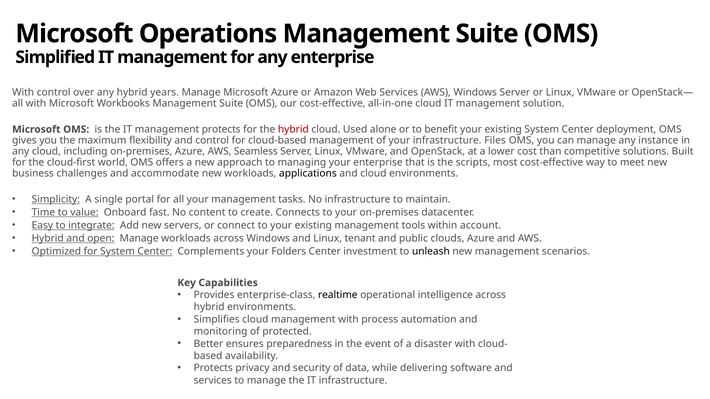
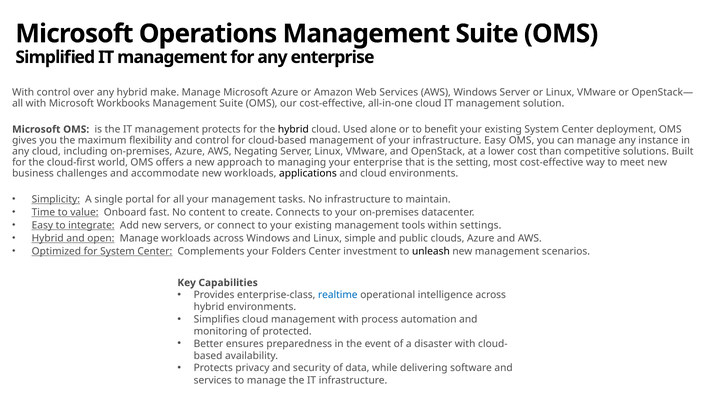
years: years -> make (165, 92)
hybrid colour: red -> black (293, 129)
infrastructure Files: Files -> Easy (495, 140)
Seamless: Seamless -> Negating (256, 151)
scripts: scripts -> setting (473, 162)
account: account -> settings (481, 225)
tenant: tenant -> simple (360, 238)
realtime colour: black -> blue (338, 295)
